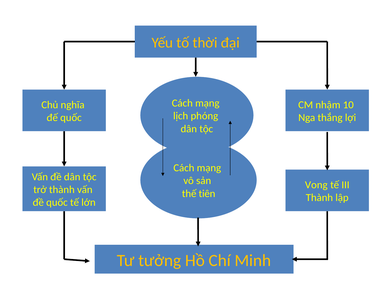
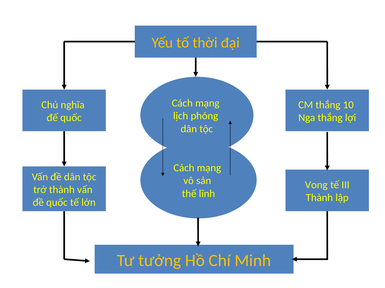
CM nhậm: nhậm -> thắng (328, 105)
tiên: tiên -> lĩnh (207, 194)
